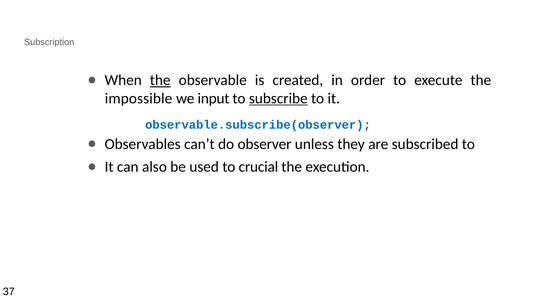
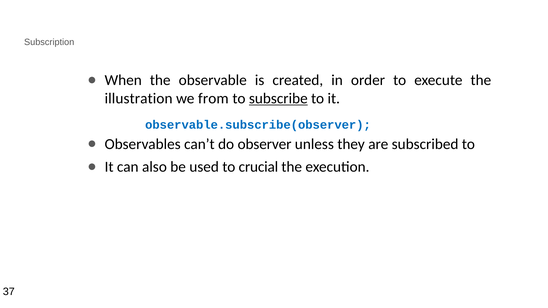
the underline: present -> none (160, 80)
impossible: impossible -> illustration (139, 99)
input: input -> from (213, 99)
